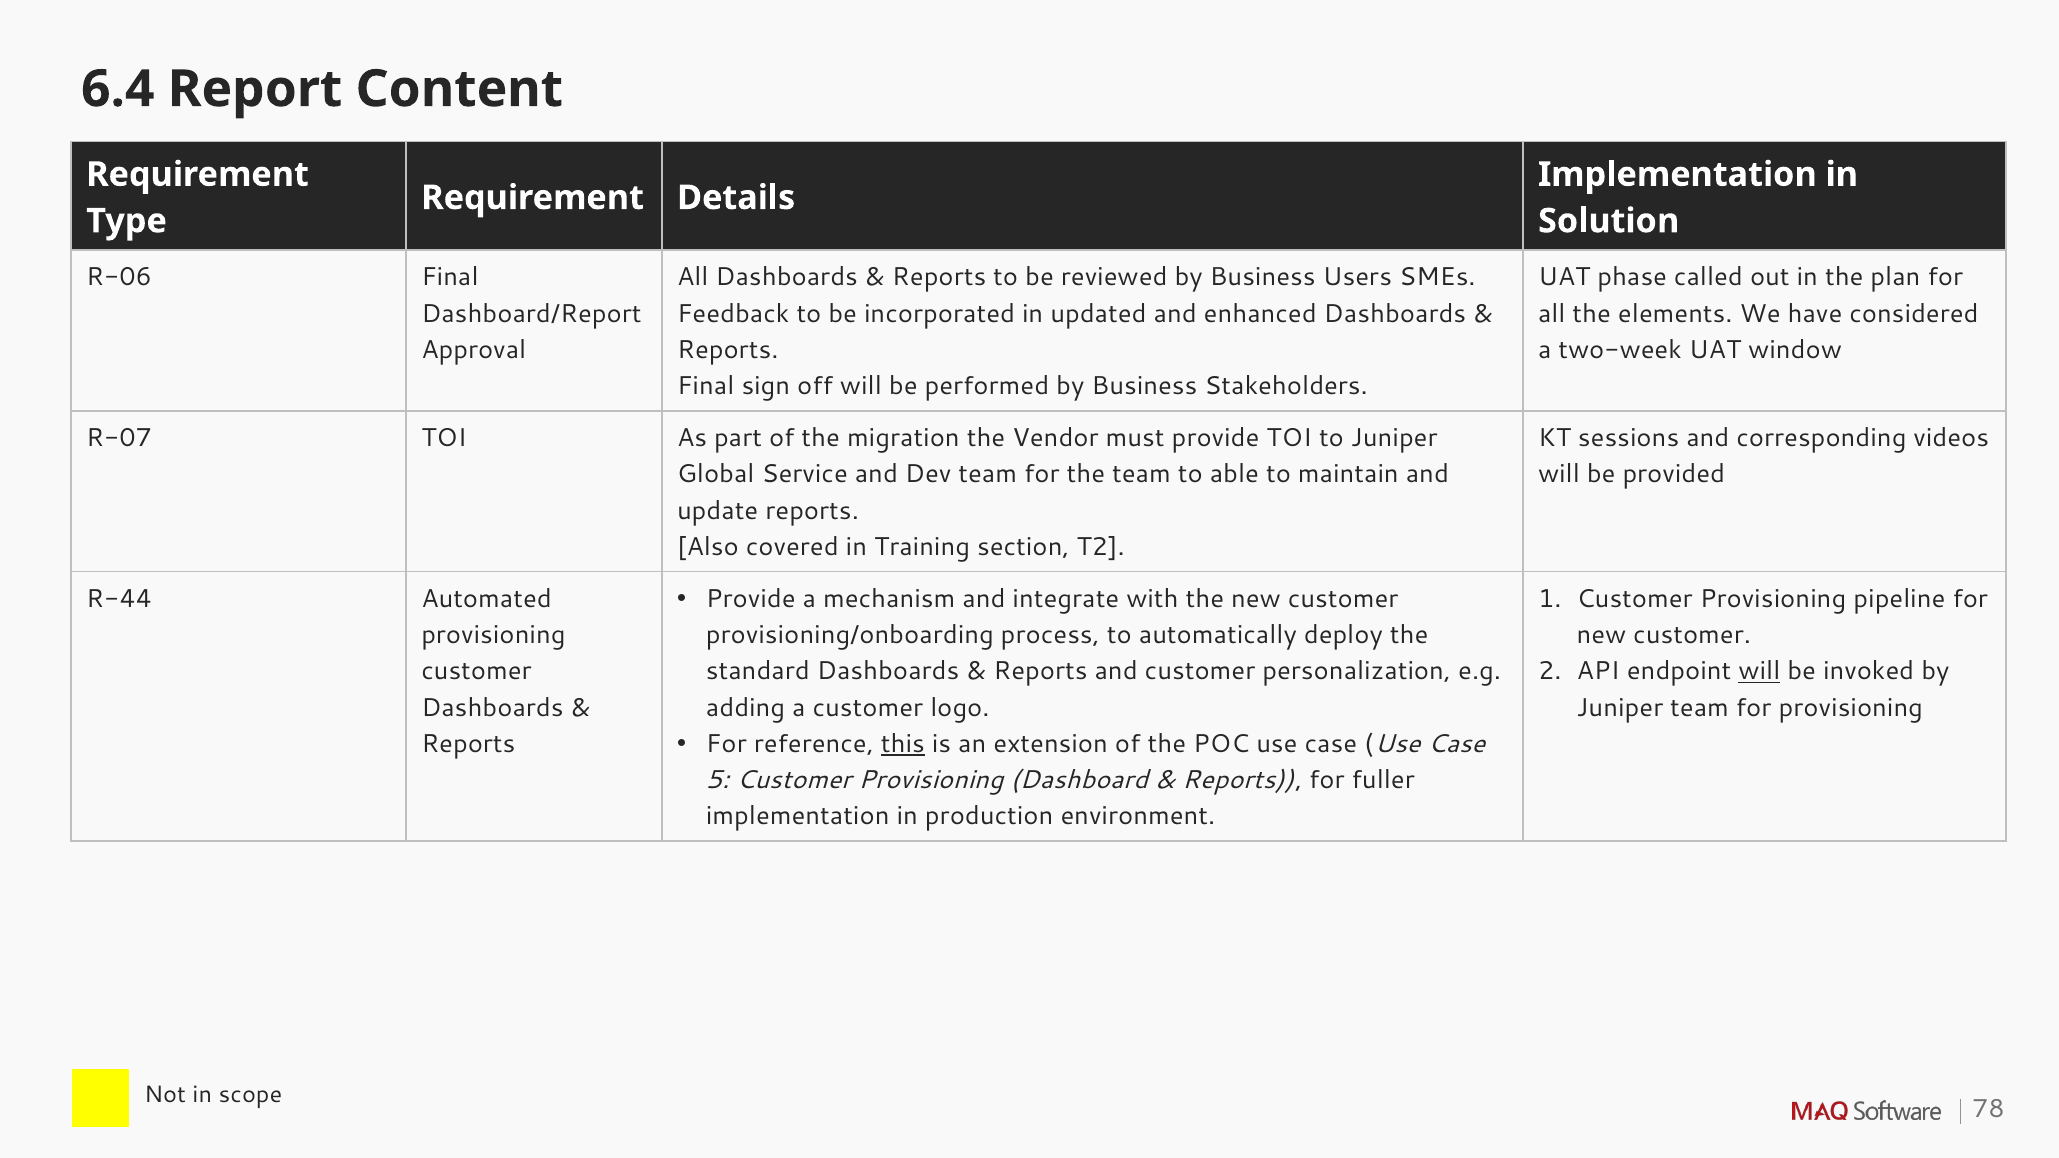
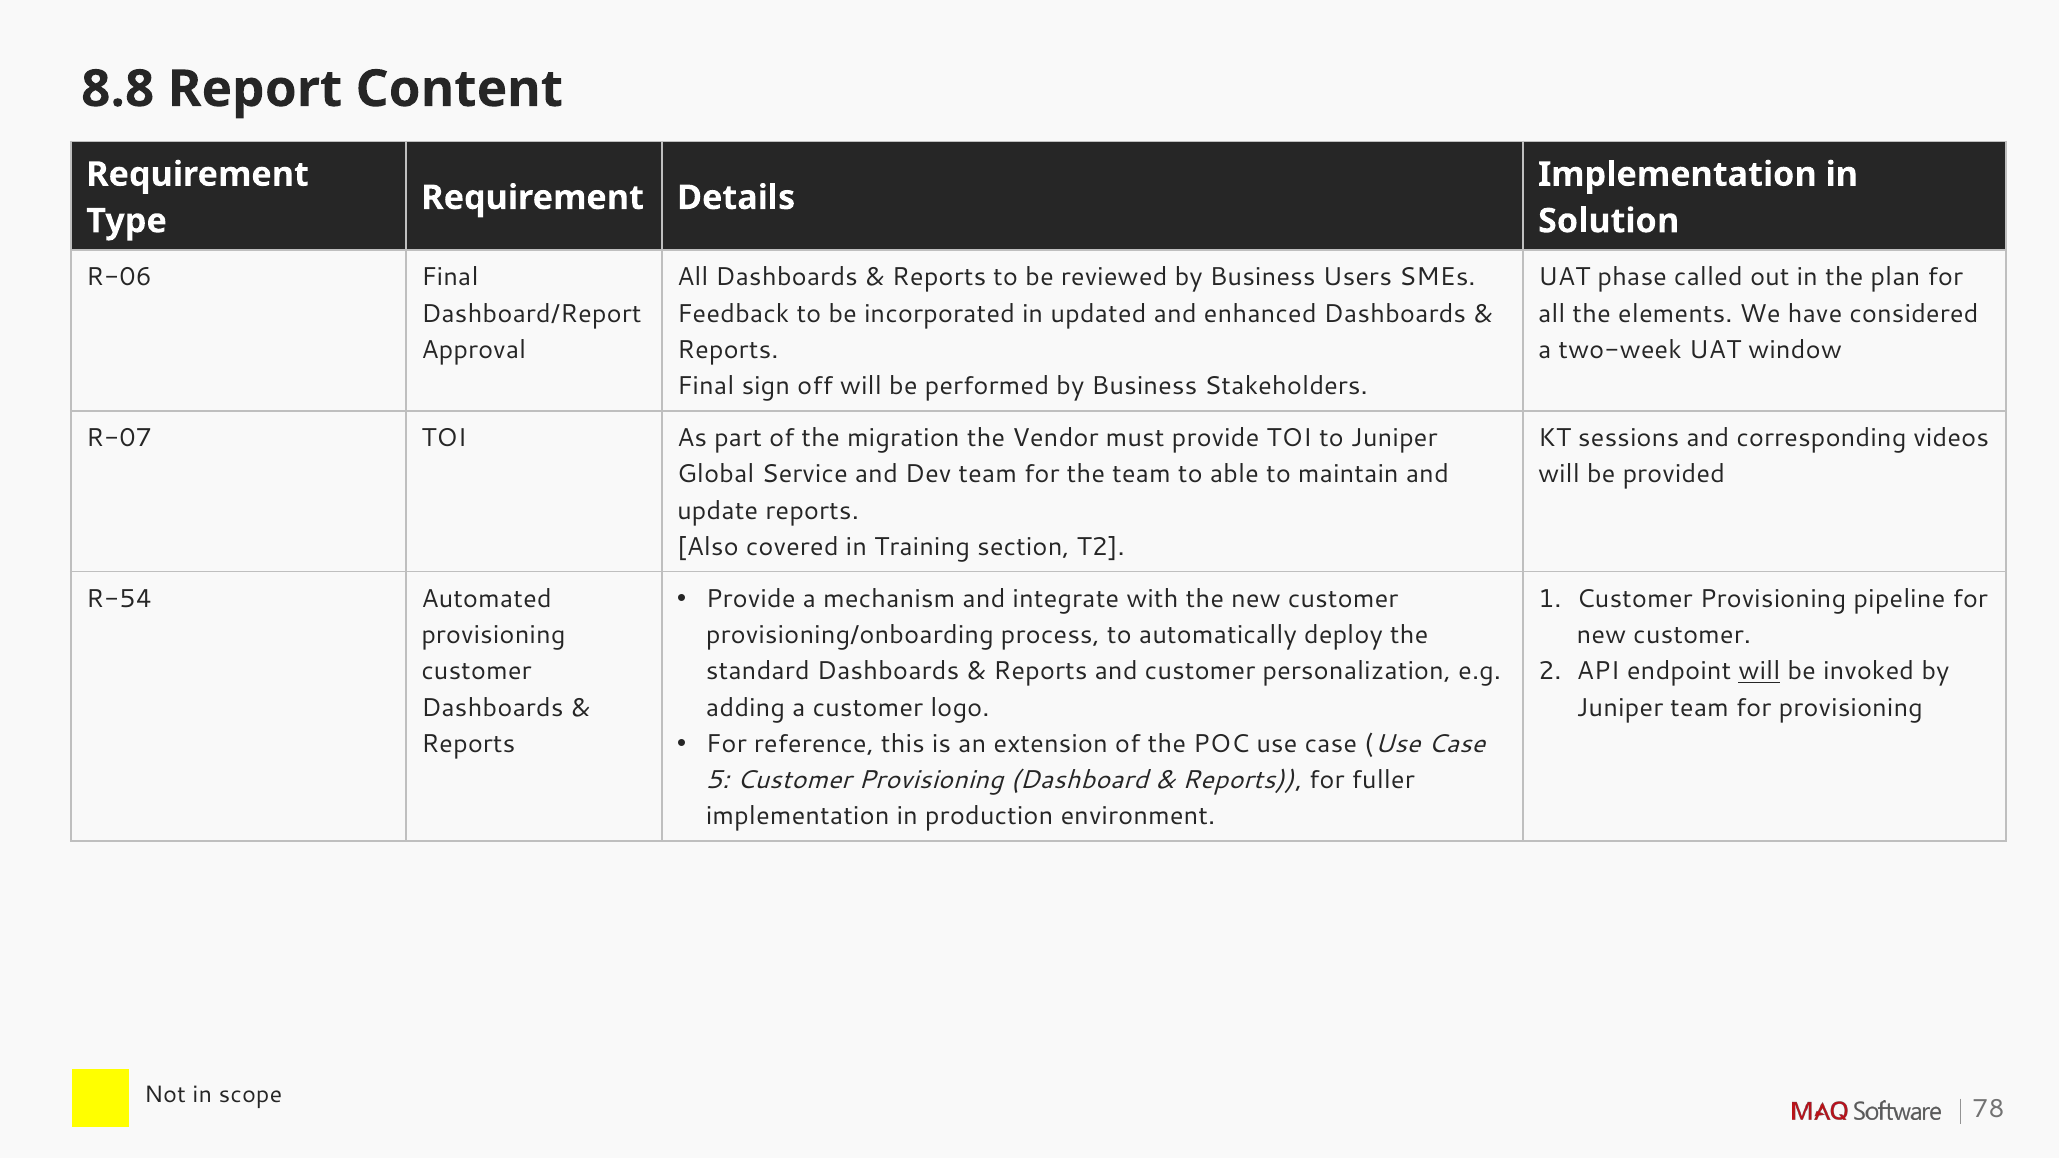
6.4: 6.4 -> 8.8 (118, 89)
R-44: R-44 -> R-54 (119, 599)
this underline: present -> none (903, 744)
